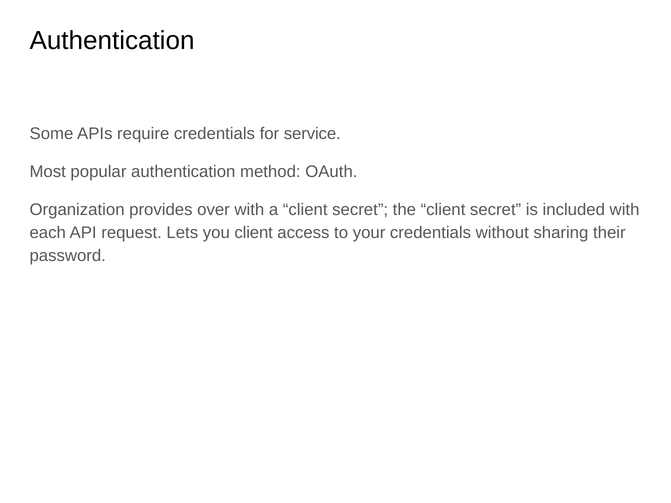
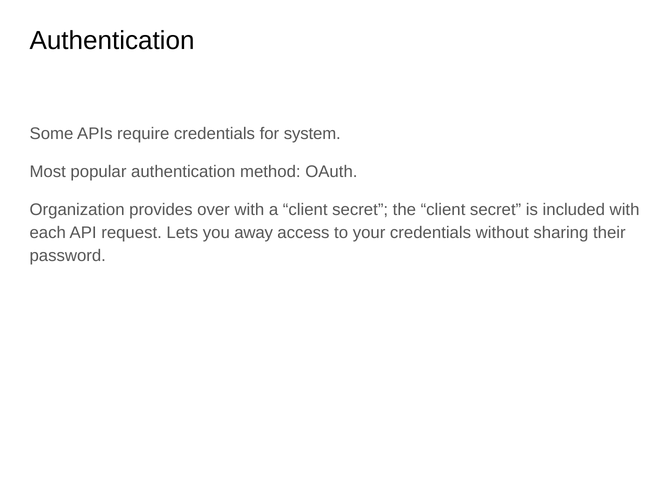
service: service -> system (312, 134)
you client: client -> away (254, 233)
